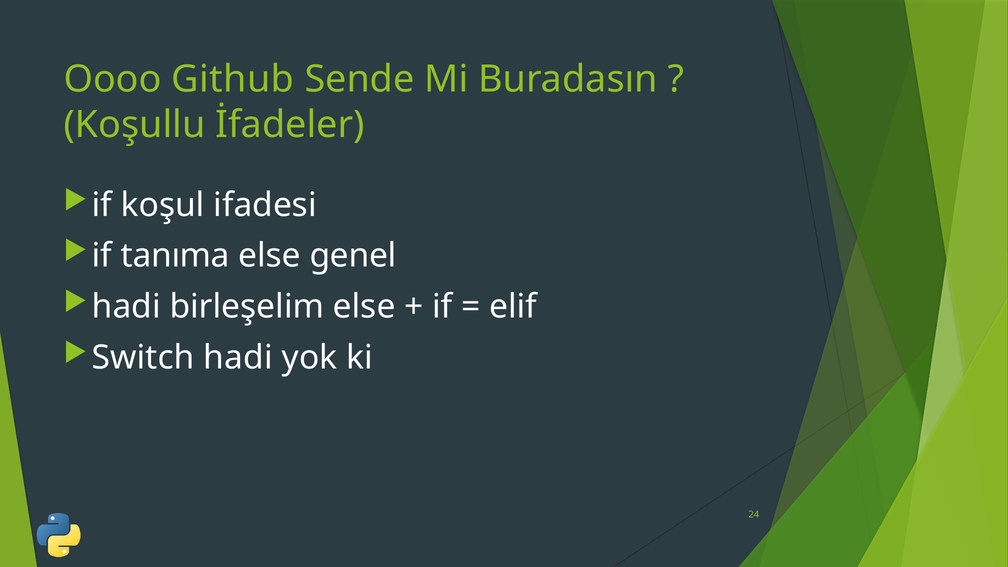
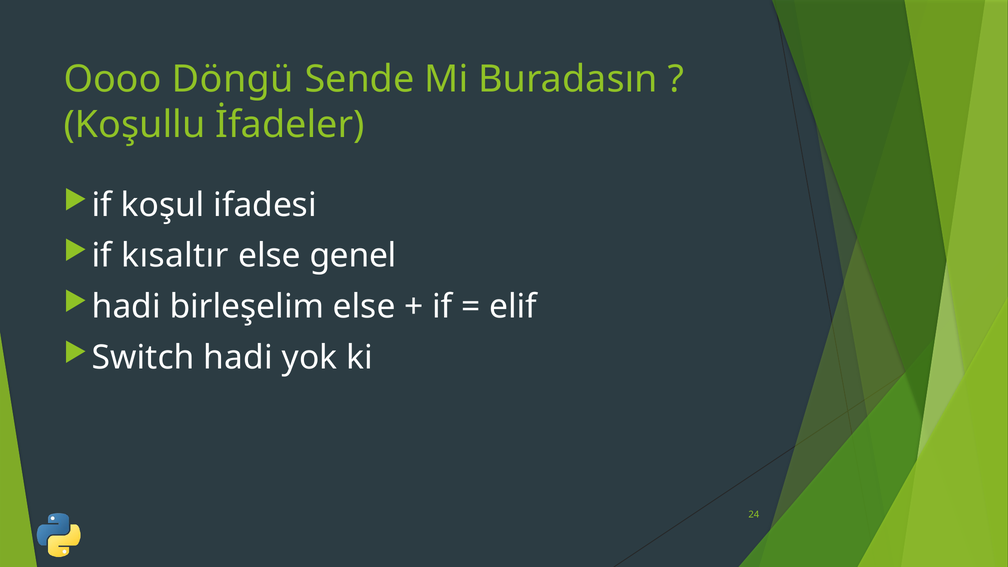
Github: Github -> Döngü (233, 79)
tanıma: tanıma -> kısaltır (175, 256)
